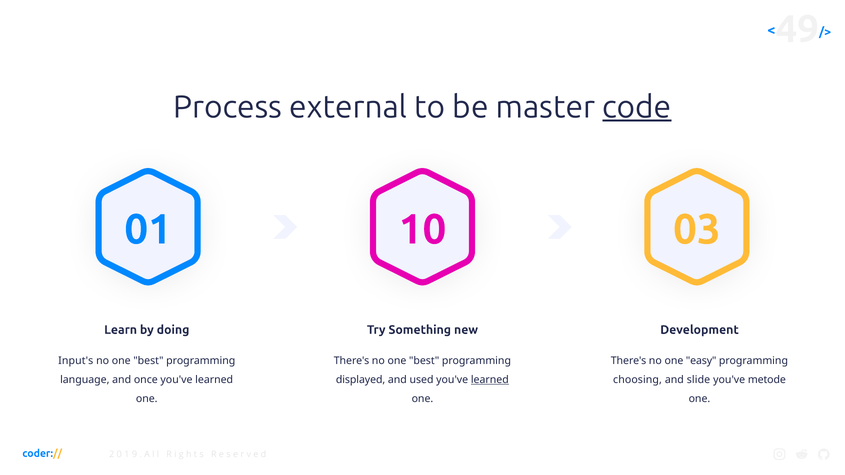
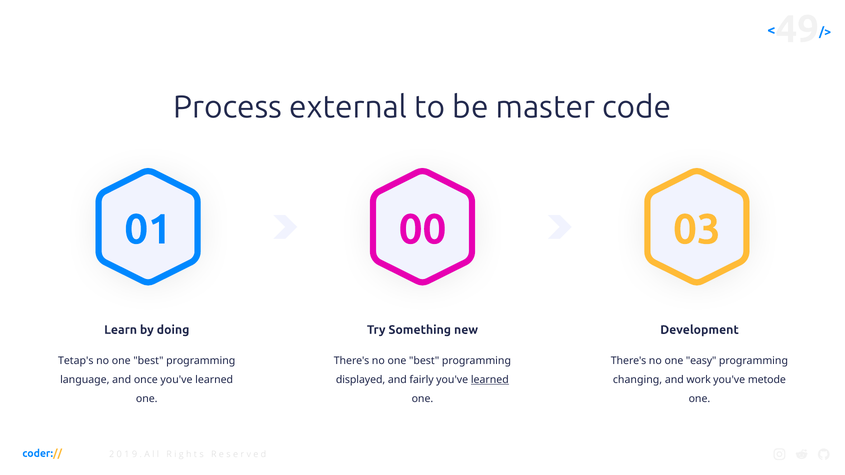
code underline: present -> none (637, 107)
10: 10 -> 00 (422, 230)
Input's: Input's -> Tetap's (76, 361)
used: used -> fairly (422, 380)
choosing: choosing -> changing (638, 380)
slide: slide -> work (699, 380)
